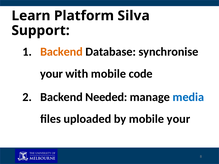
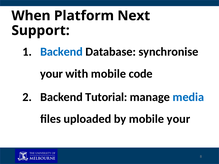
Learn: Learn -> When (31, 16)
Silva: Silva -> Next (134, 16)
Backend colour: orange -> blue (62, 52)
Needed: Needed -> Tutorial (106, 97)
